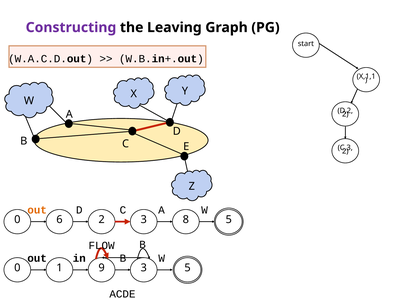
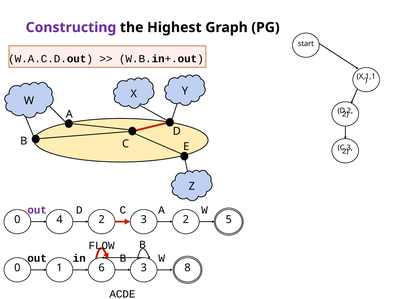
Leaving: Leaving -> Highest (174, 27)
out colour: orange -> purple (37, 210)
6: 6 -> 4 (59, 219)
3 8: 8 -> 2 (186, 219)
9: 9 -> 6 (102, 267)
3 5: 5 -> 8 (188, 267)
